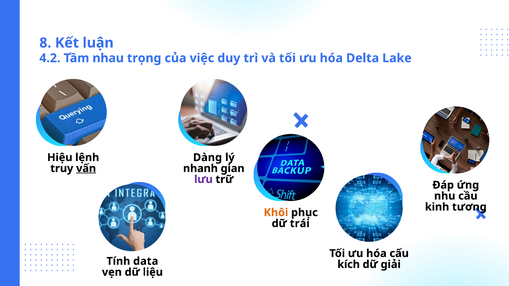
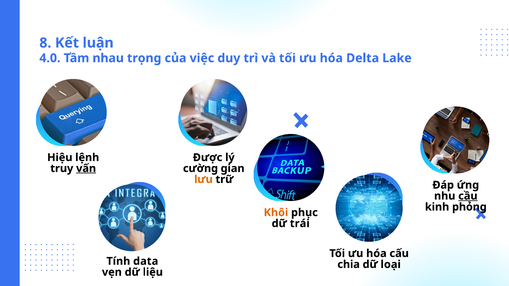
4.2: 4.2 -> 4.0 (50, 58)
Dàng: Dàng -> Được (208, 158)
nhanh: nhanh -> cường (200, 169)
lưu colour: purple -> orange (203, 180)
cầu underline: none -> present (468, 196)
tương: tương -> phỏng (469, 207)
kích: kích -> chia (349, 265)
giải: giải -> loại (391, 265)
